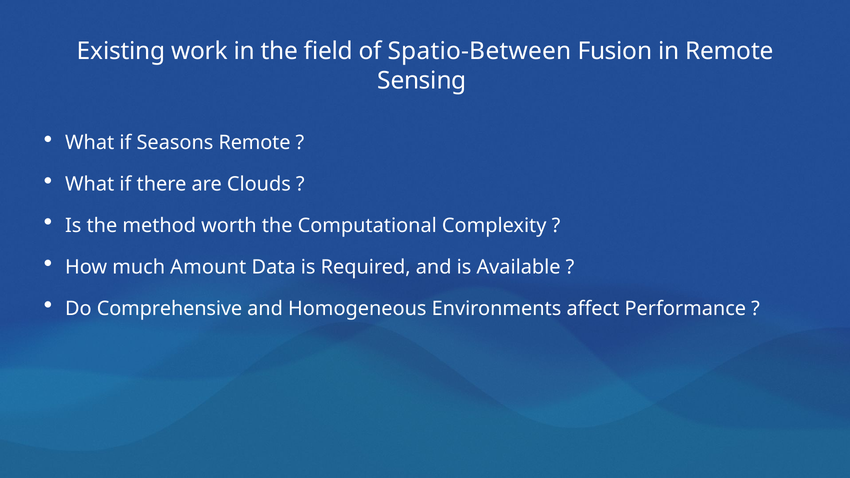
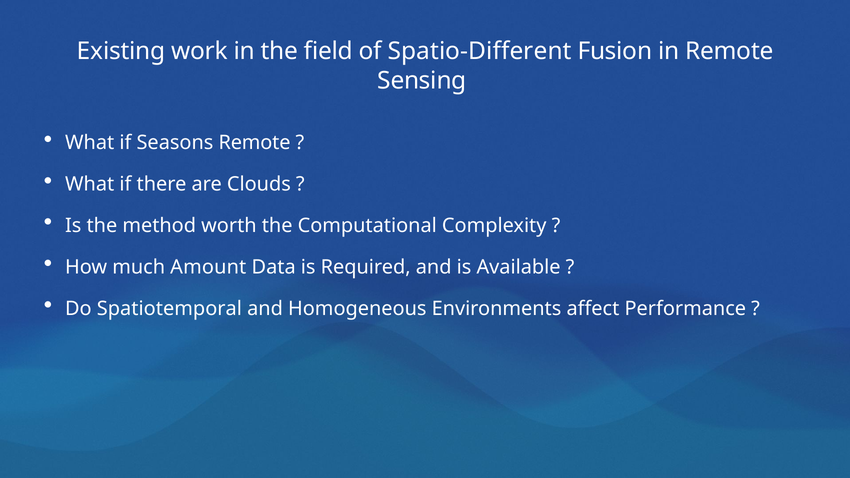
Spatio-Between: Spatio-Between -> Spatio-Different (480, 51)
Comprehensive: Comprehensive -> Spatiotemporal (169, 309)
